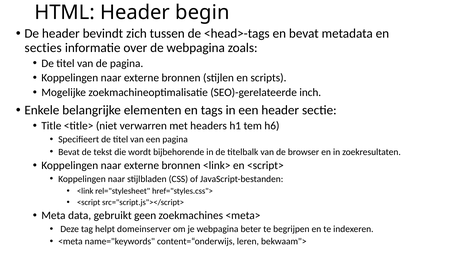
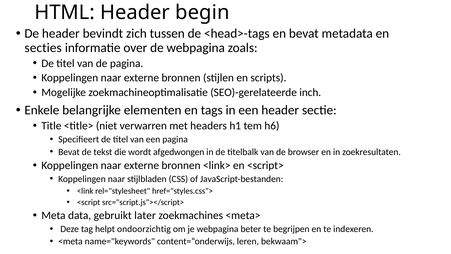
bijbehorende: bijbehorende -> afgedwongen (179, 152)
geen: geen -> later (145, 215)
domeinserver: domeinserver -> ondoorzichtig (144, 229)
